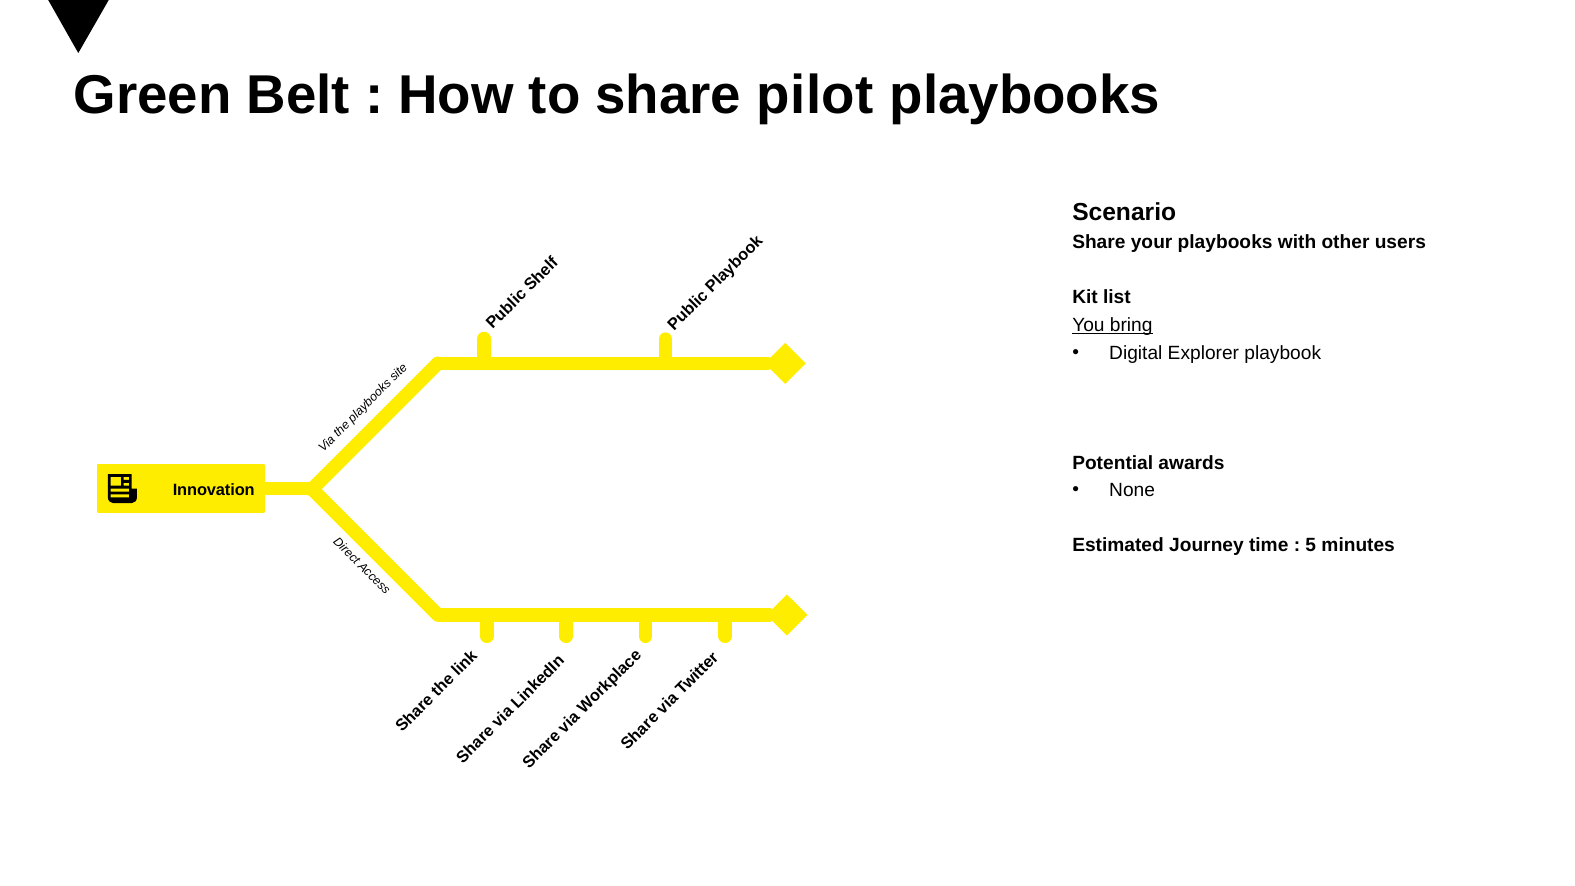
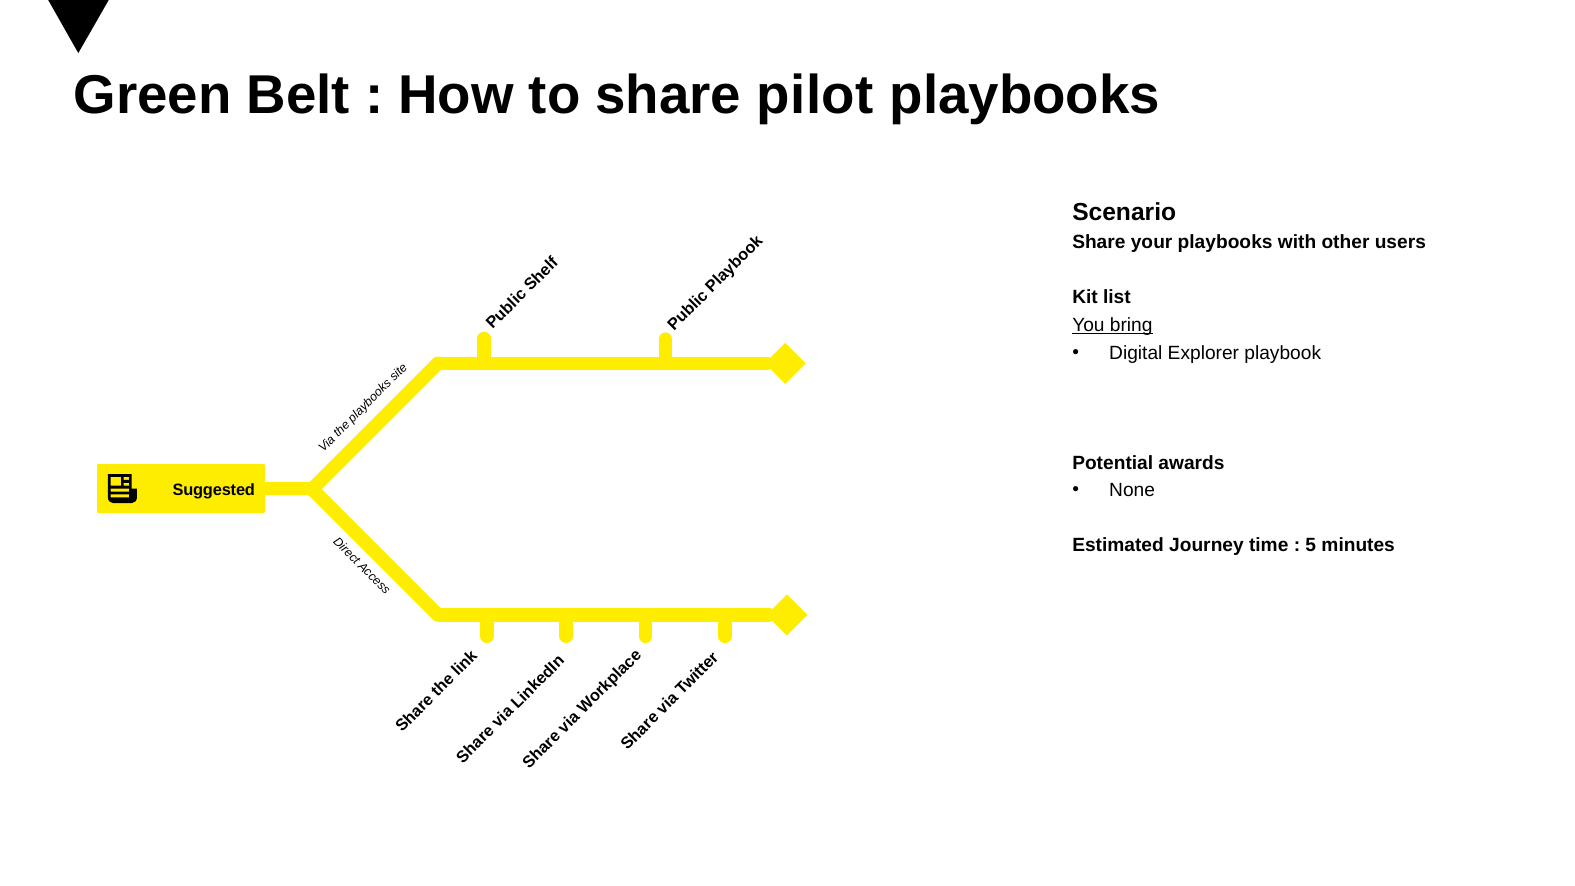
Innovation: Innovation -> Suggested (214, 490)
